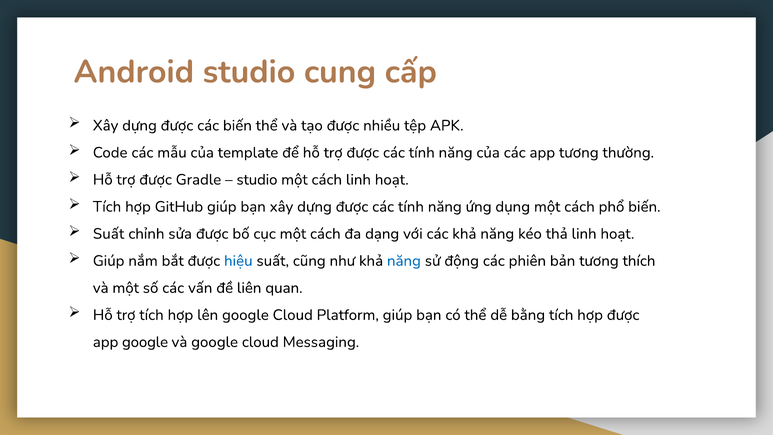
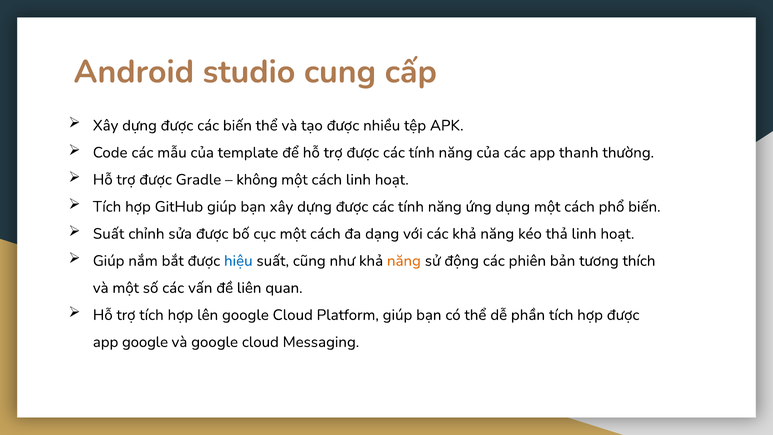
app tương: tương -> thanh (579, 153)
studio: studio -> không (257, 180)
năng colour: blue -> orange (404, 261)
bằng: bằng -> phần (528, 315)
